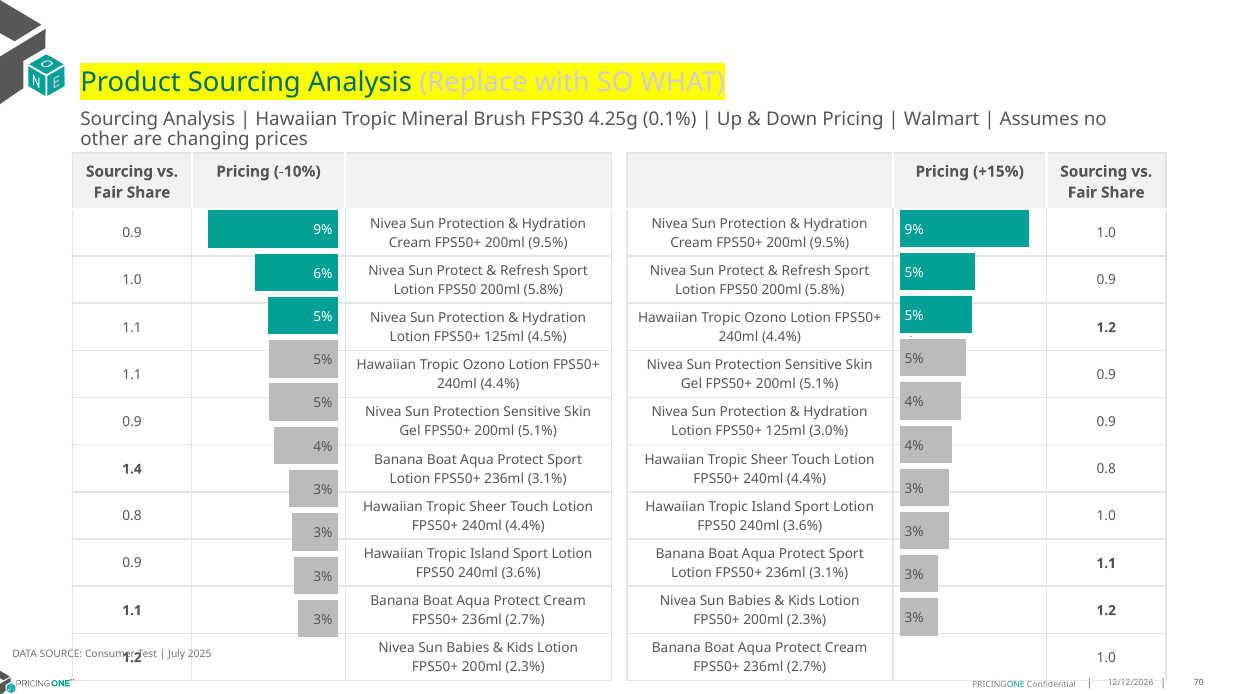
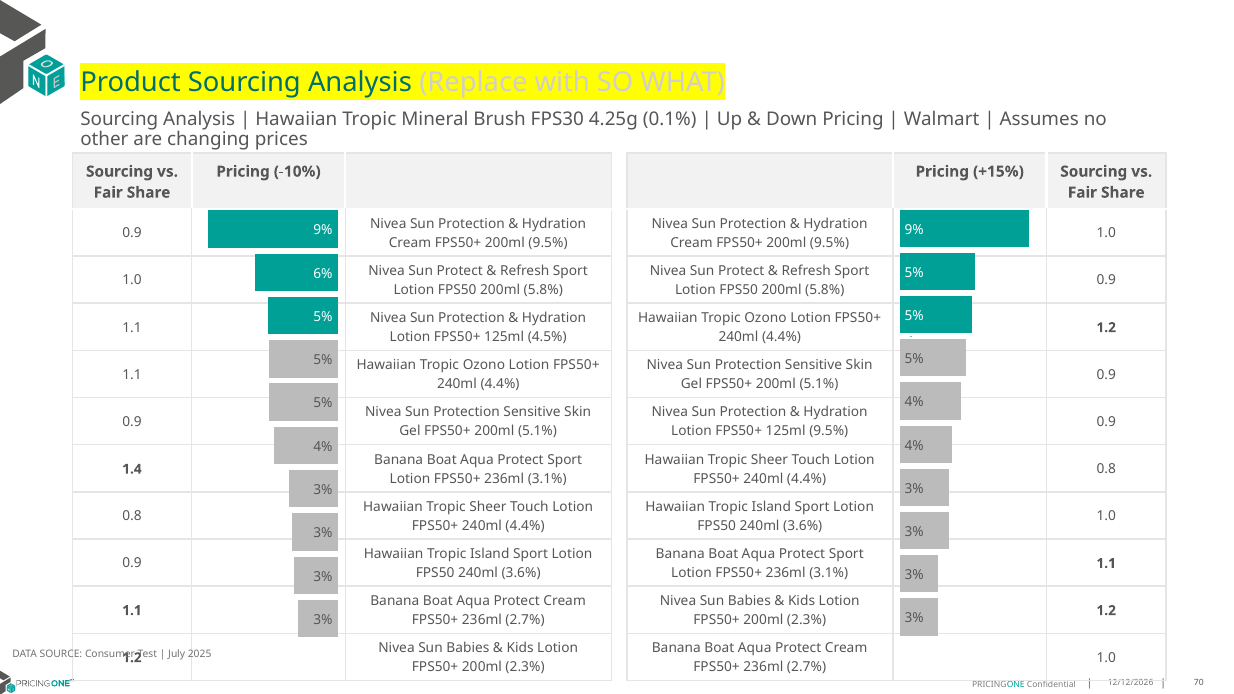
125ml 3.0%: 3.0% -> 9.5% (829, 431)
